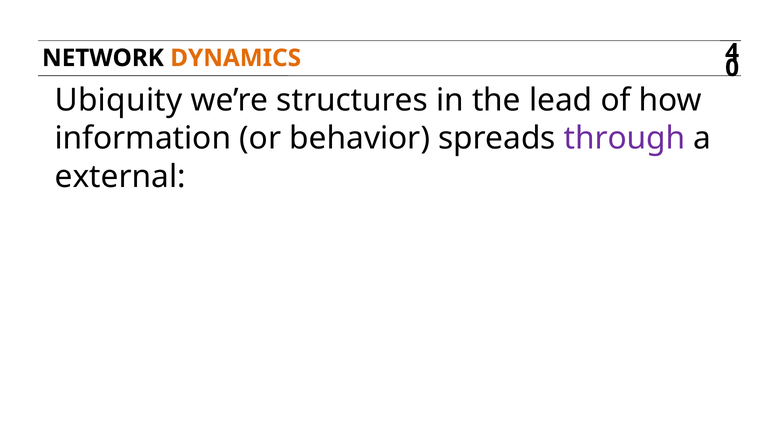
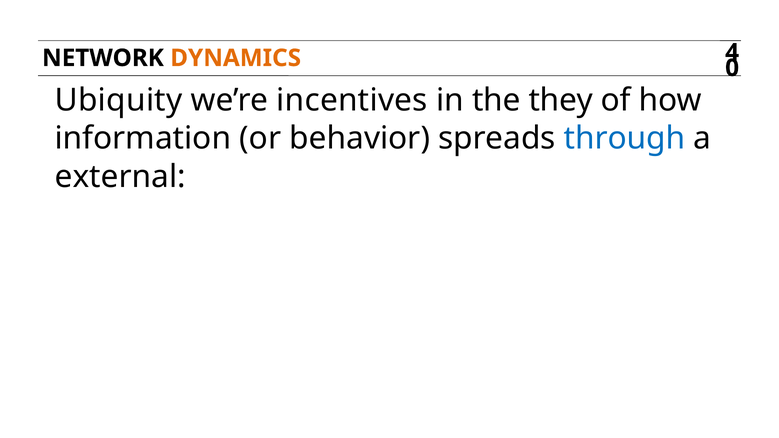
structures: structures -> incentives (352, 100)
lead: lead -> they (561, 100)
through colour: purple -> blue (625, 138)
